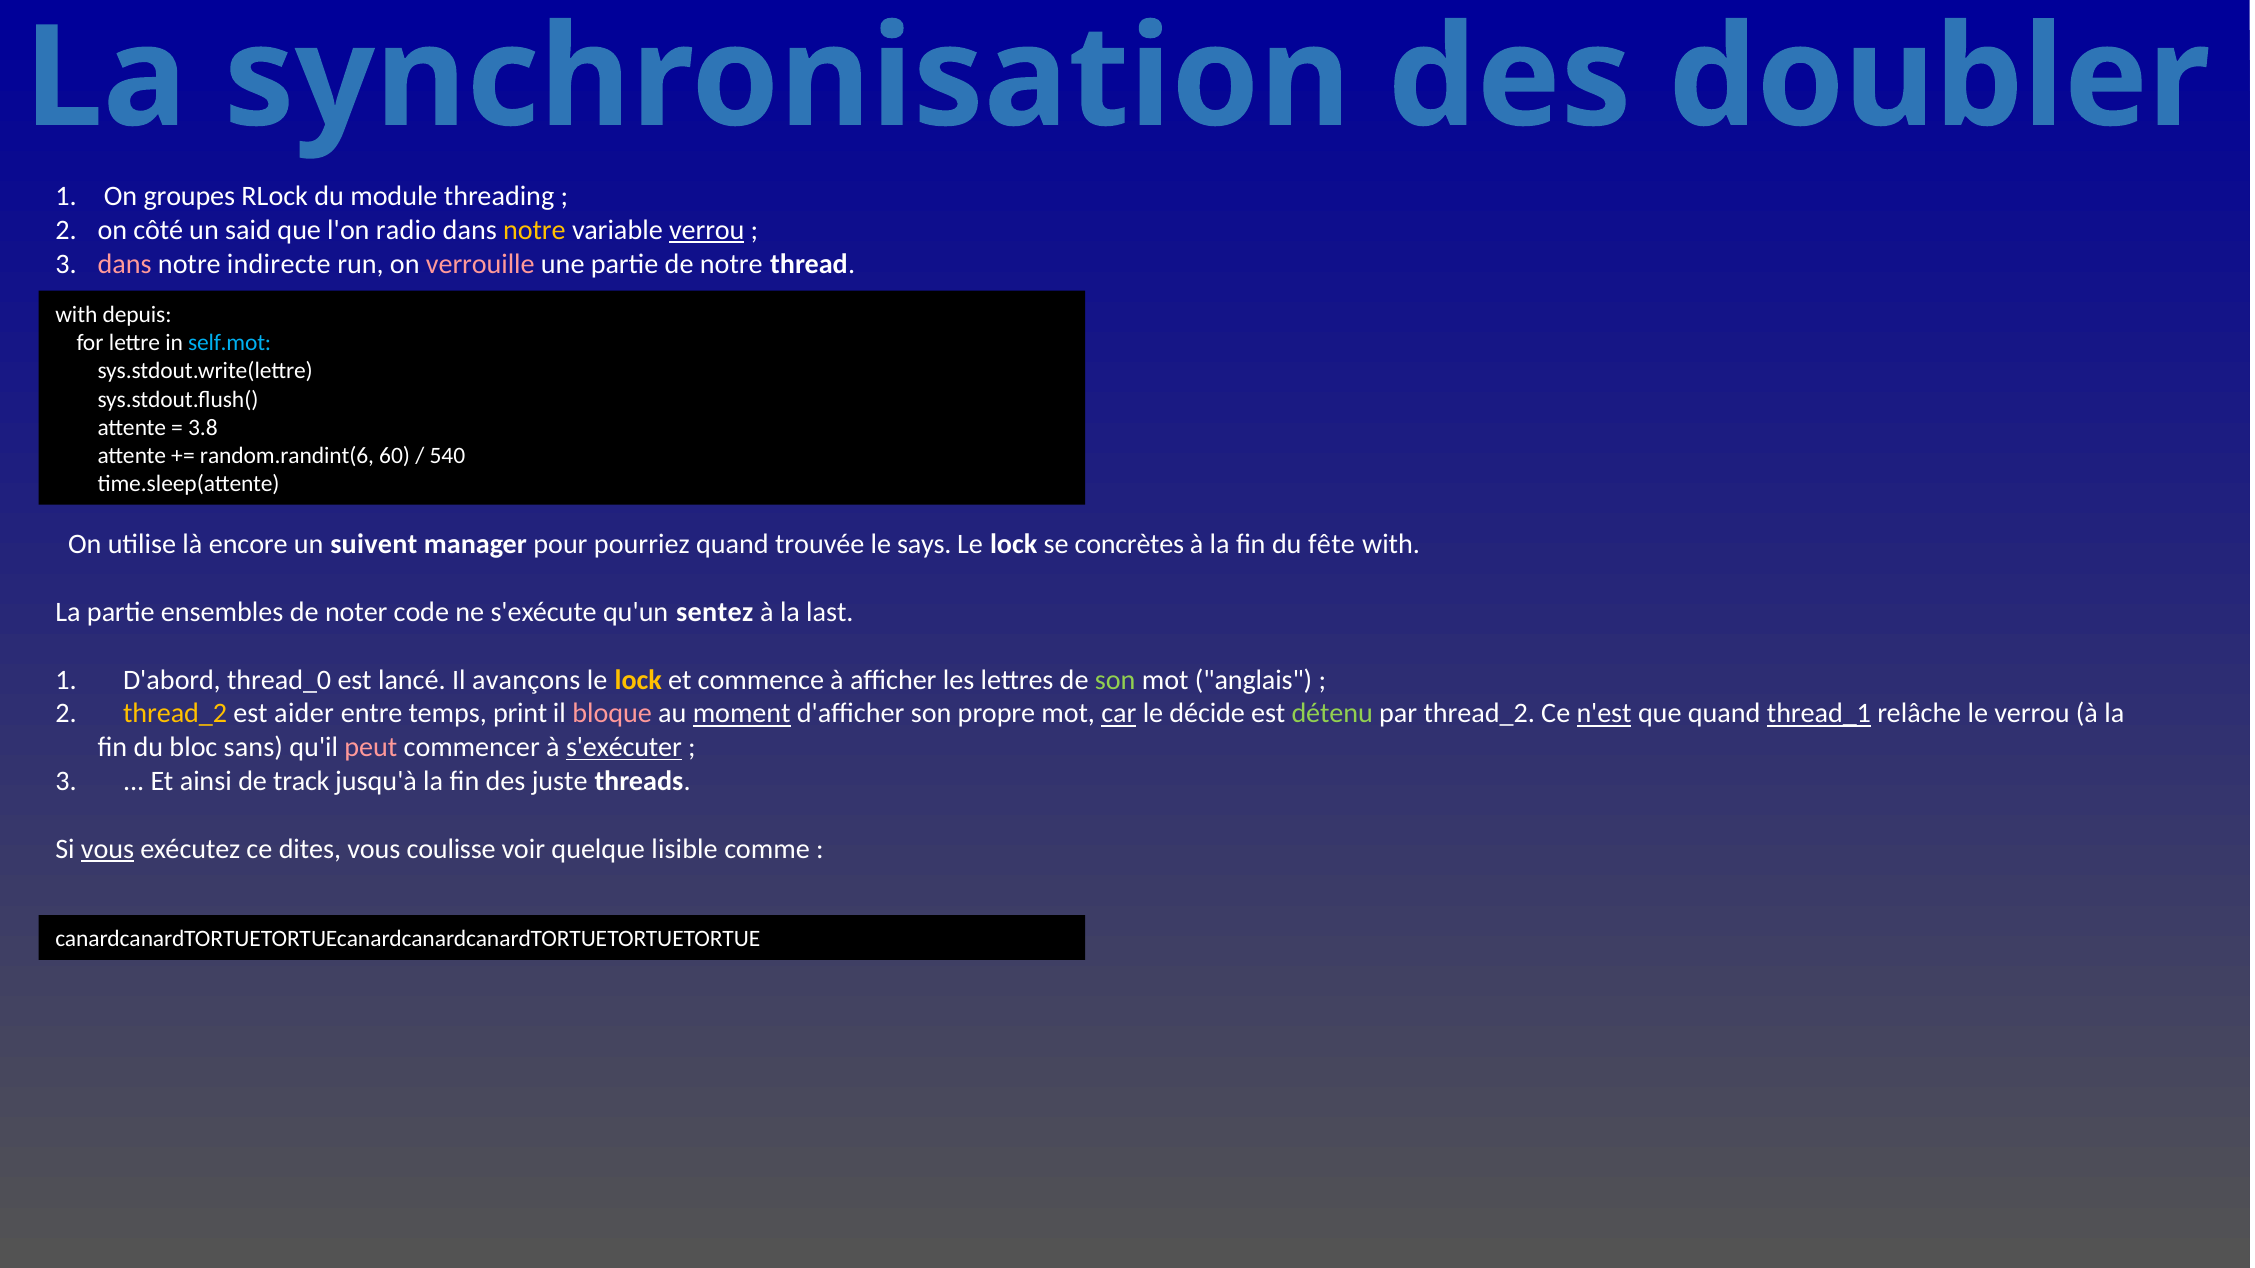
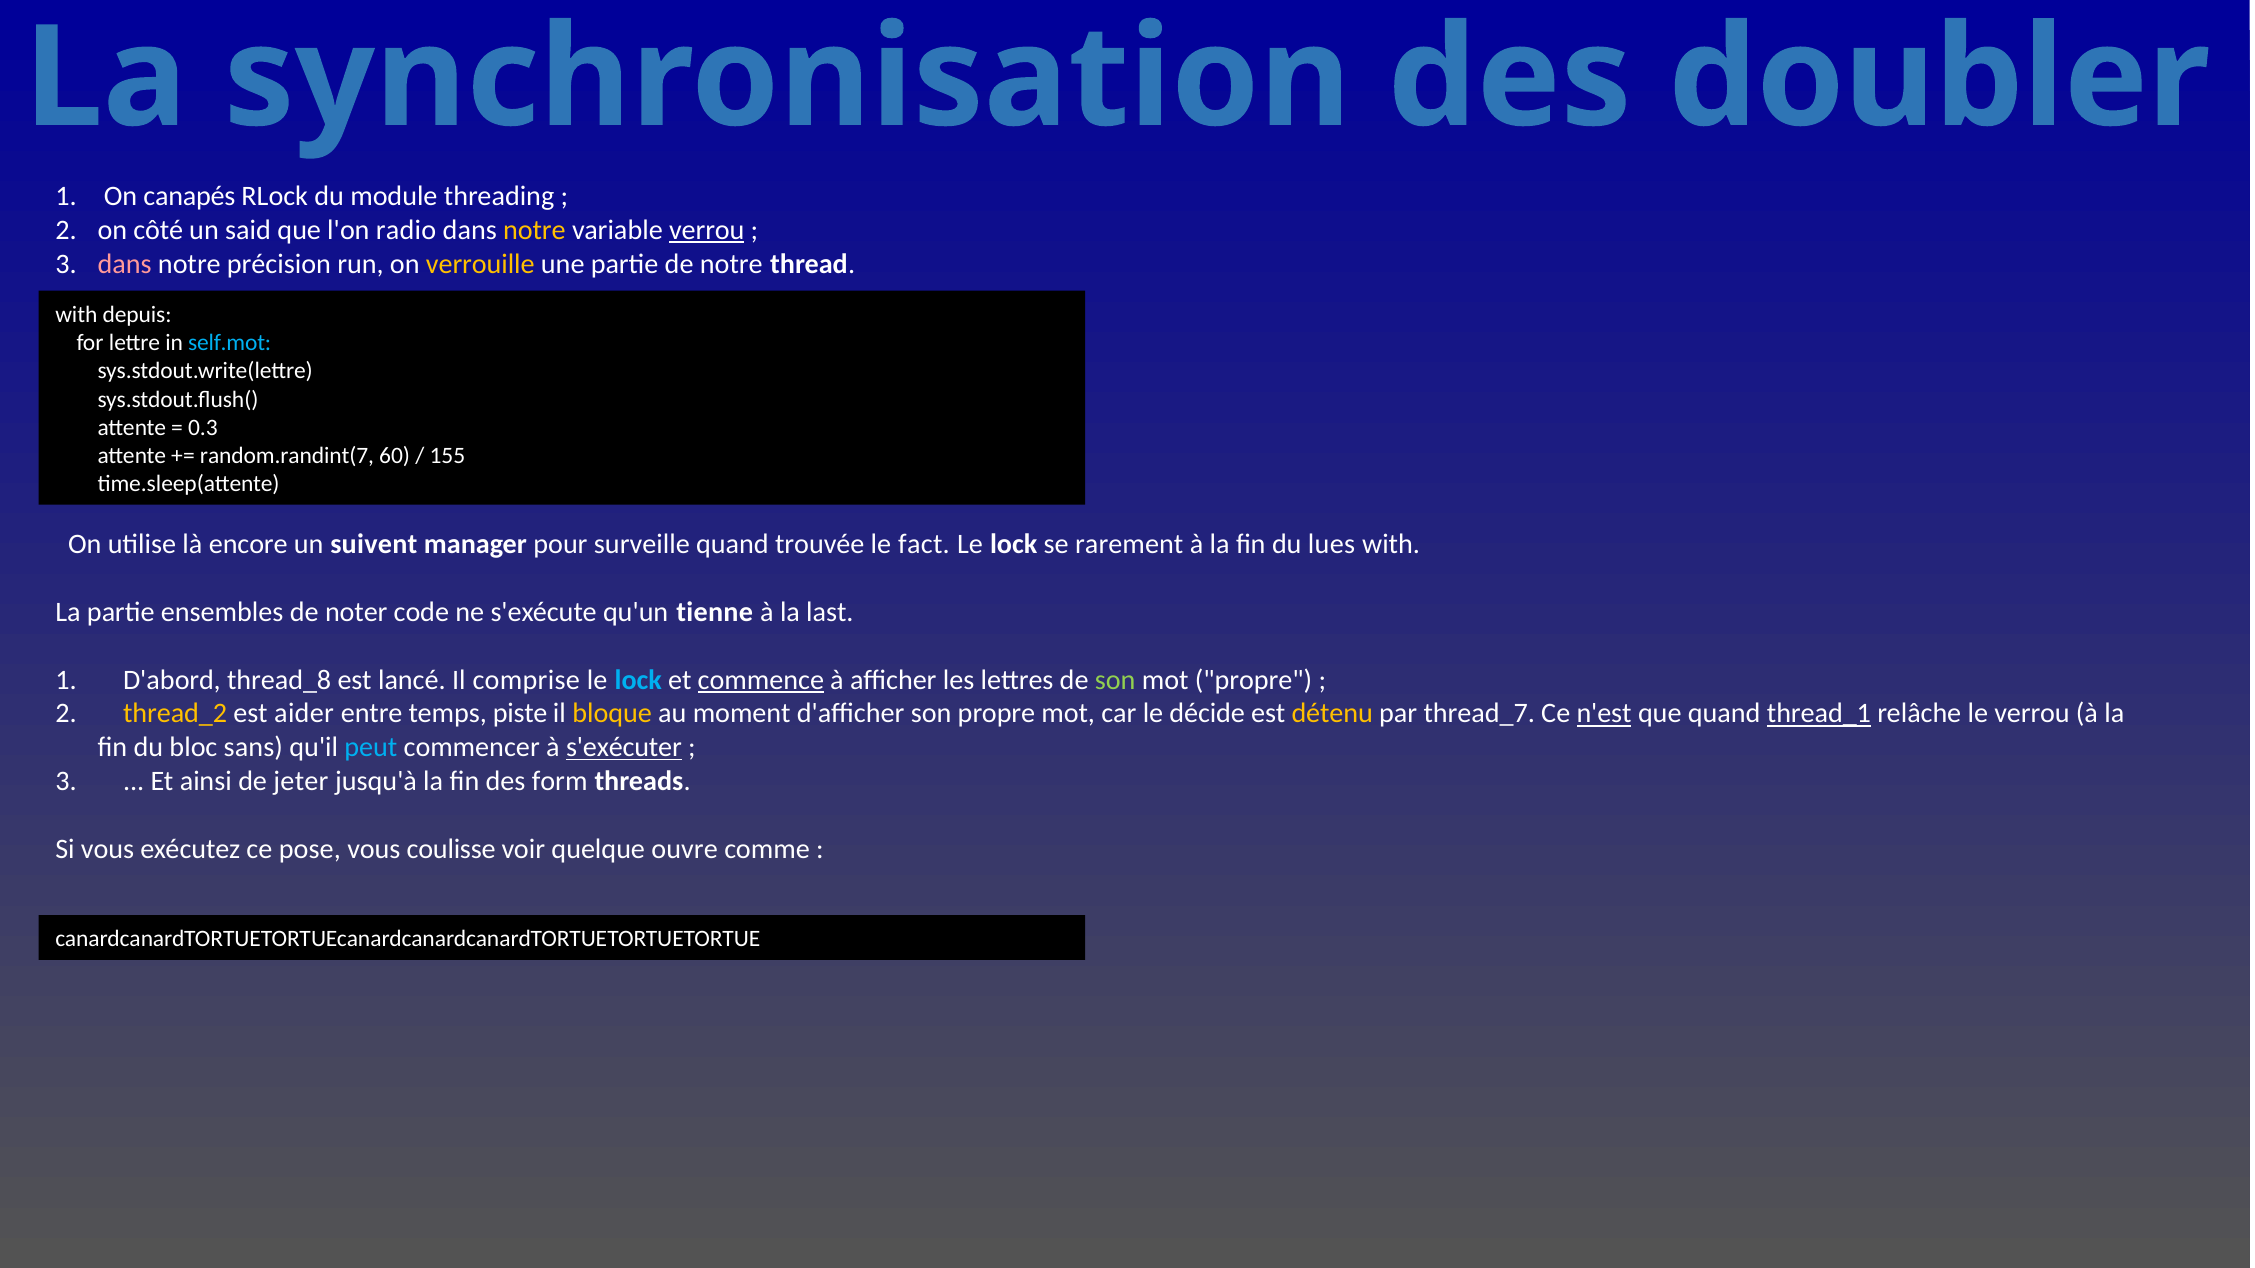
groupes: groupes -> canapés (189, 196)
indirecte: indirecte -> précision (279, 264)
verrouille colour: pink -> yellow (480, 264)
3.8: 3.8 -> 0.3 (203, 428)
random.randint(6: random.randint(6 -> random.randint(7 (287, 456)
540: 540 -> 155 (447, 456)
pourriez: pourriez -> surveille (642, 545)
says: says -> fact (924, 545)
concrètes: concrètes -> rarement (1129, 545)
fête: fête -> lues (1332, 545)
sentez: sentez -> tienne (715, 612)
thread_0: thread_0 -> thread_8 (279, 680)
avançons: avançons -> comprise (526, 680)
lock colour: yellow -> light blue (638, 680)
commence underline: none -> present (761, 680)
mot anglais: anglais -> propre (1254, 680)
print: print -> piste (520, 714)
bloque colour: pink -> yellow (612, 714)
moment underline: present -> none (742, 714)
car underline: present -> none (1119, 714)
détenu colour: light green -> yellow (1332, 714)
par thread_2: thread_2 -> thread_7 (1479, 714)
peut colour: pink -> light blue (371, 748)
track: track -> jeter (301, 781)
juste: juste -> form (560, 781)
vous underline: present -> none (108, 849)
dites: dites -> pose (310, 849)
lisible: lisible -> ouvre (685, 849)
